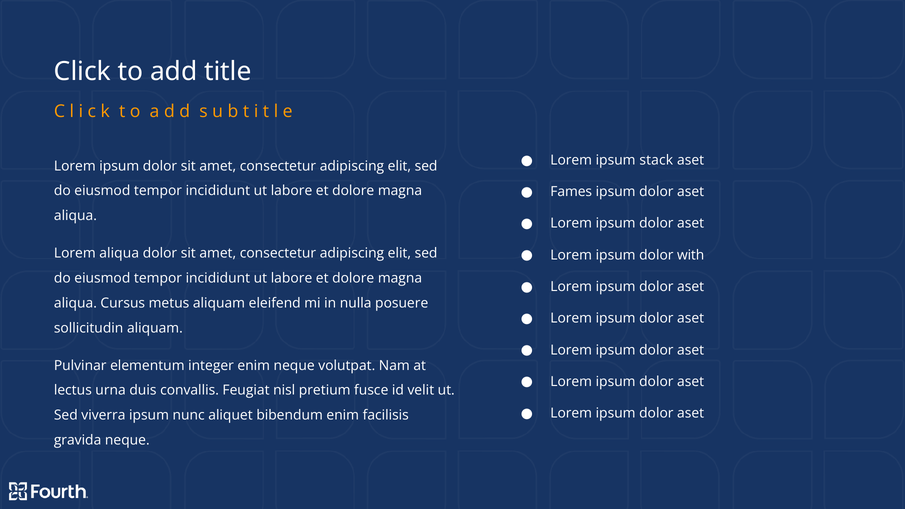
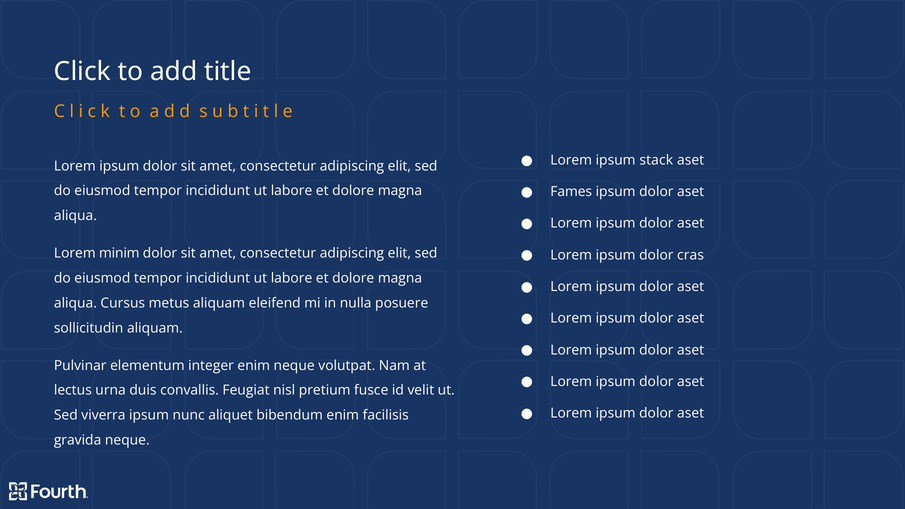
Lorem aliqua: aliqua -> minim (119, 253)
with: with -> cras (691, 255)
